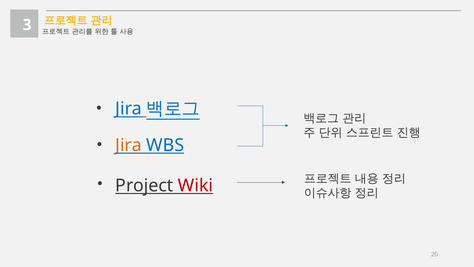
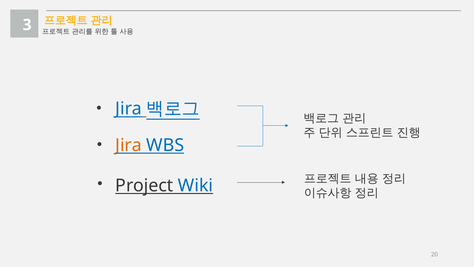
Wiki colour: red -> blue (196, 185)
